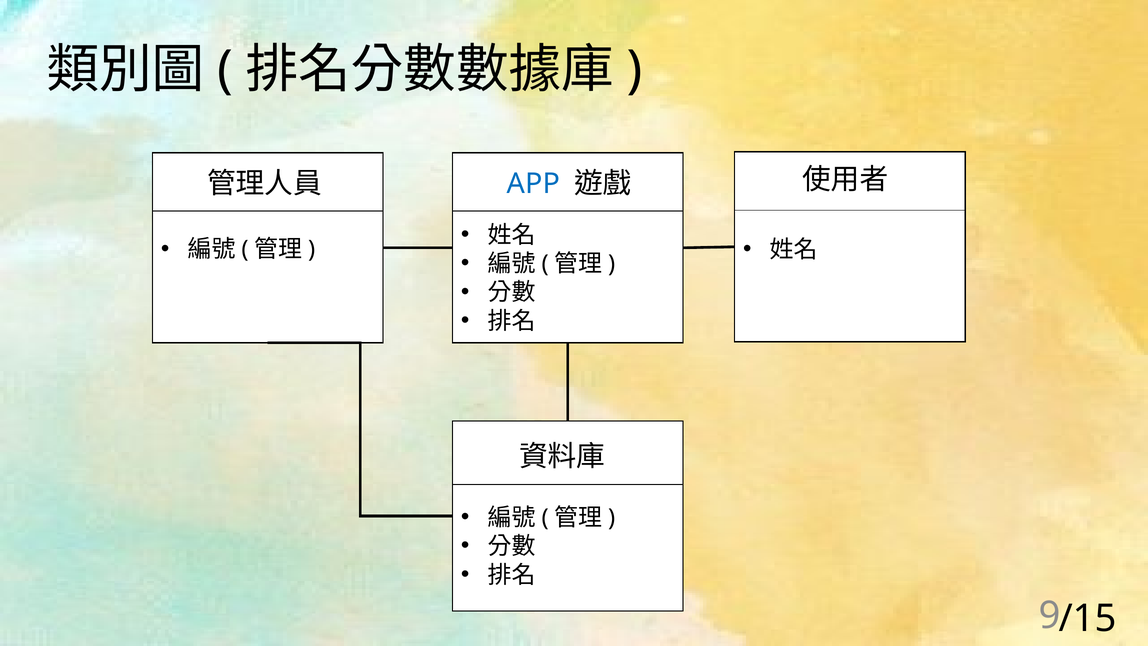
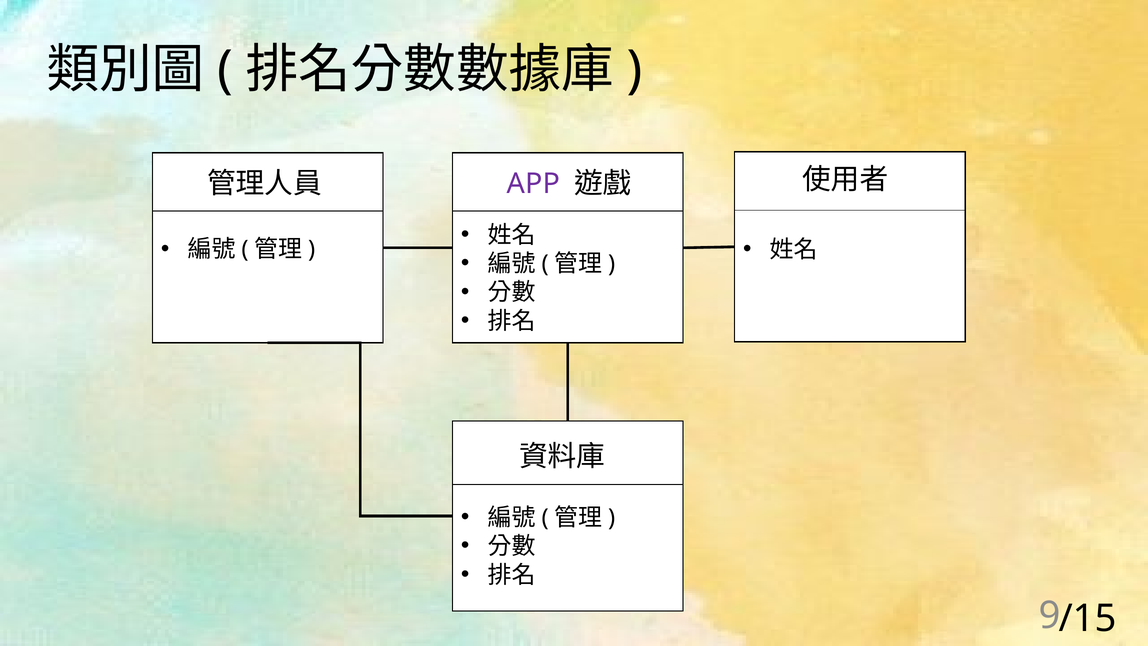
APP colour: blue -> purple (533, 184)
